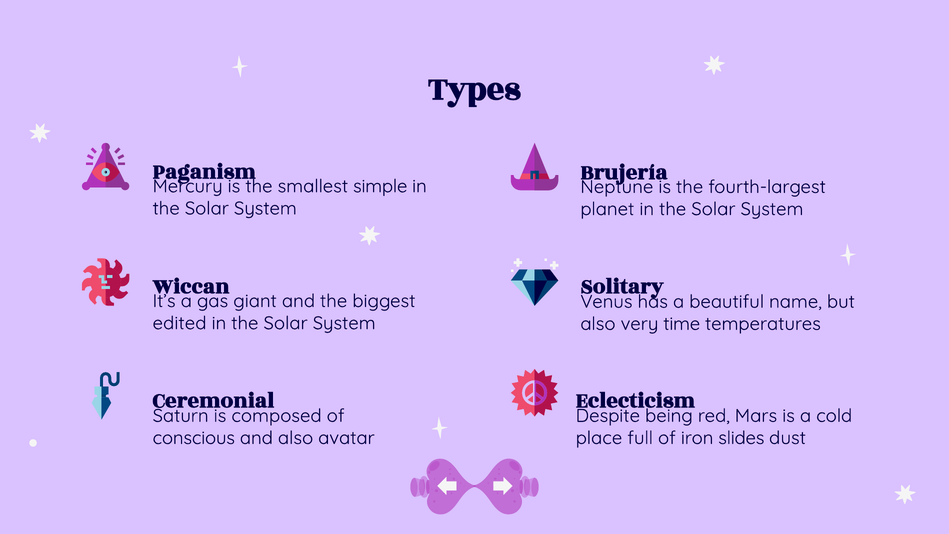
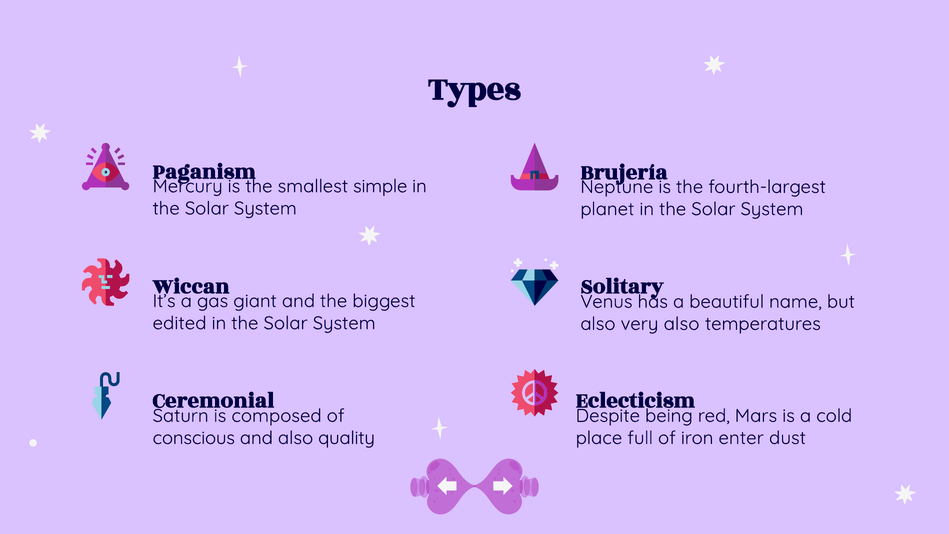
very time: time -> also (682, 324)
avatar: avatar -> quality (347, 438)
slides: slides -> enter (741, 438)
